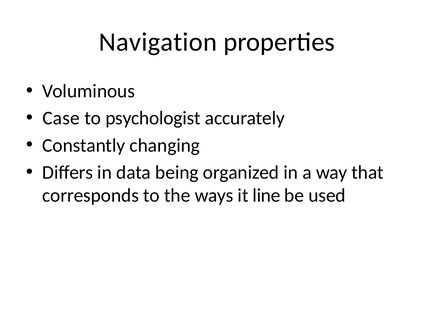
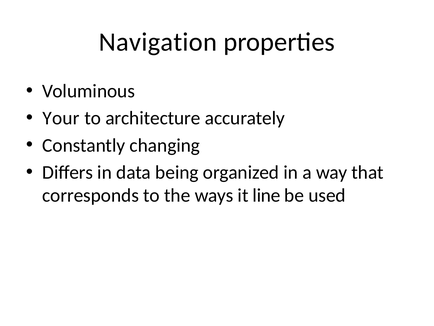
Case: Case -> Your (61, 118)
psychologist: psychologist -> architecture (153, 118)
